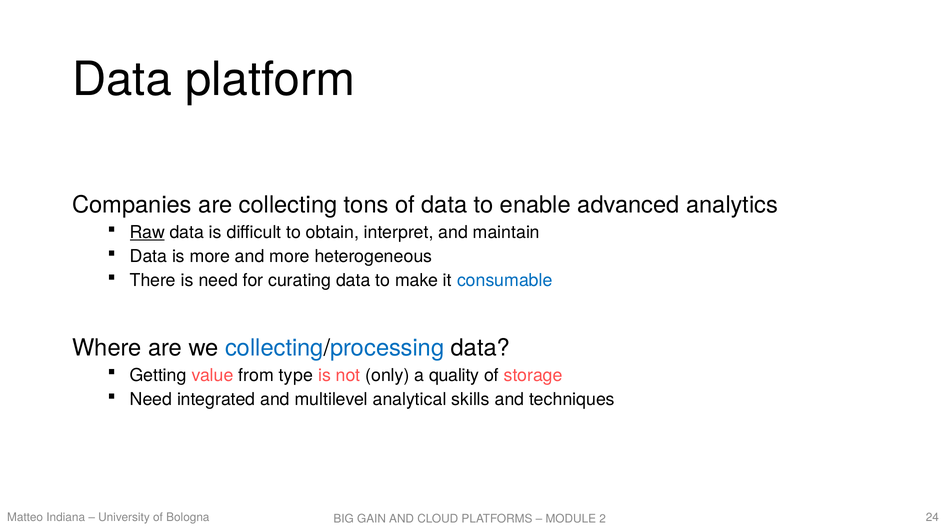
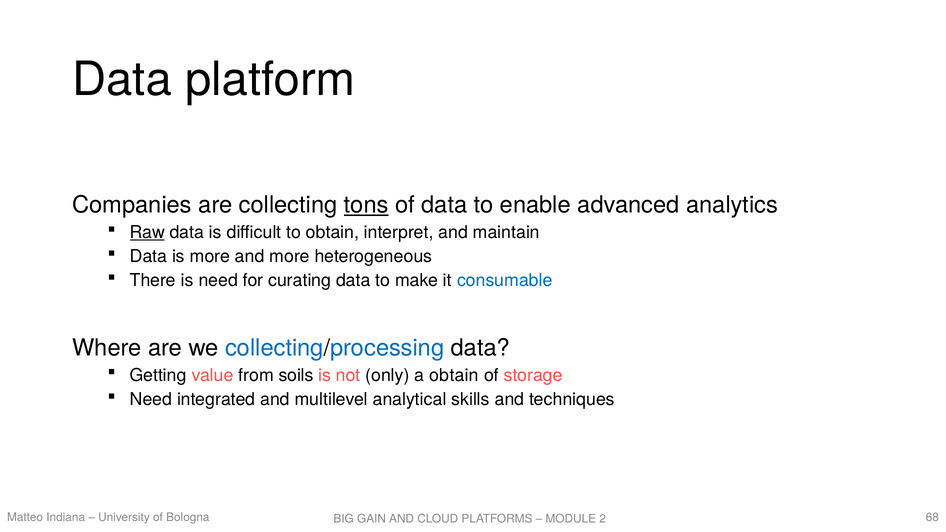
tons underline: none -> present (366, 205)
type: type -> soils (296, 375)
a quality: quality -> obtain (454, 375)
24: 24 -> 68 (932, 517)
